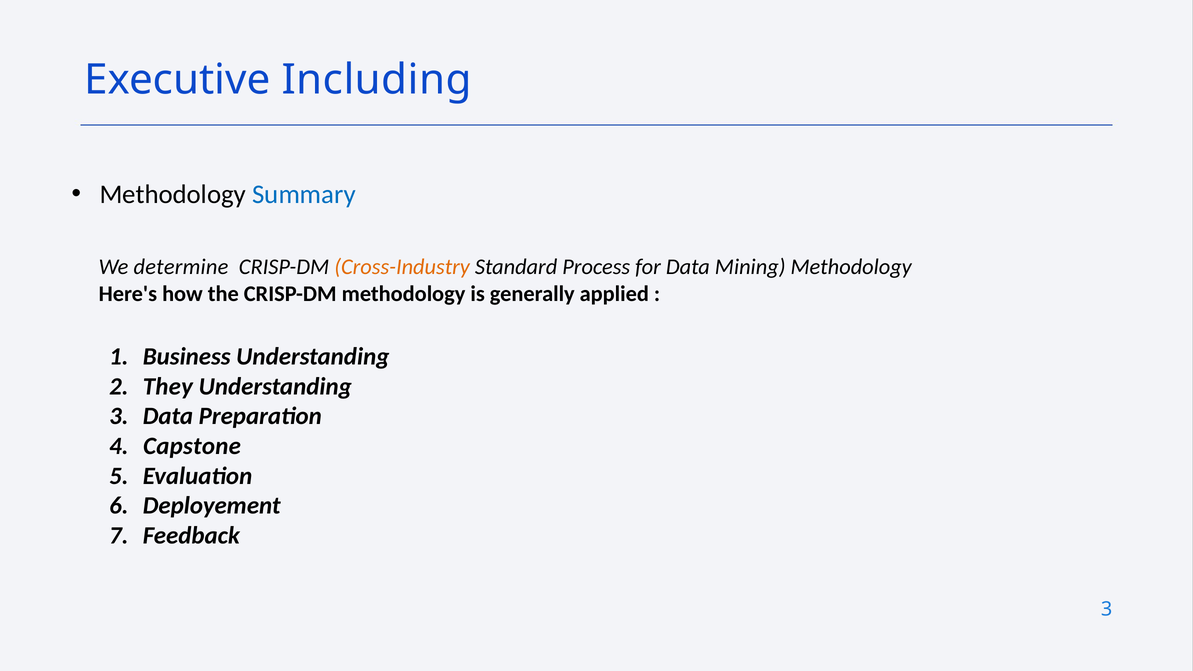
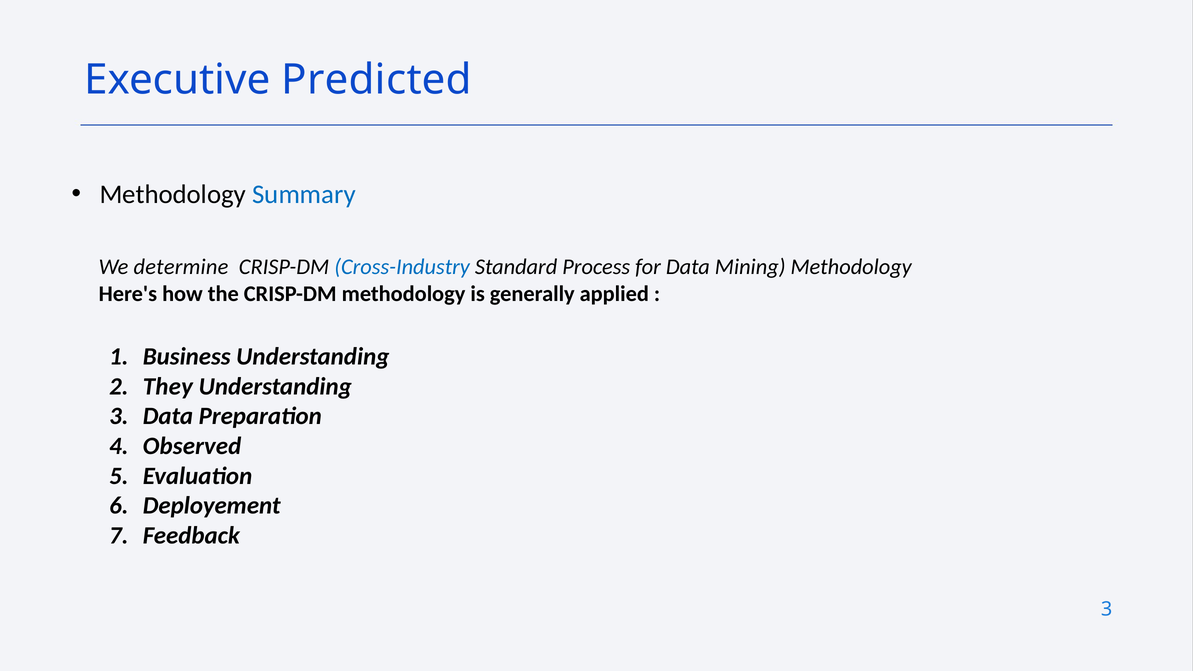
Including: Including -> Predicted (377, 80)
Cross-Industry colour: orange -> blue (402, 267)
Capstone: Capstone -> Observed (192, 446)
